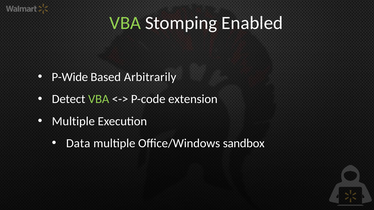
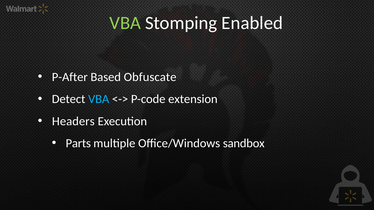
P-Wide: P-Wide -> P-After (70, 77)
Arbitrarily: Arbitrarily -> Obfuscate (150, 77)
VBA colour: light green -> light blue (99, 99)
Multiple: Multiple -> Headers (73, 121)
Data: Data -> Parts (78, 144)
